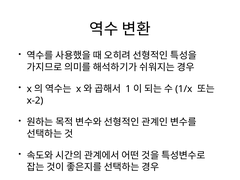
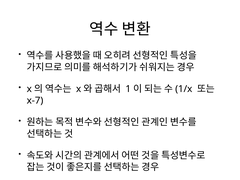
x-2: x-2 -> x-7 (35, 101)
